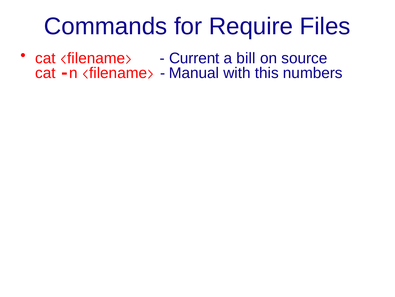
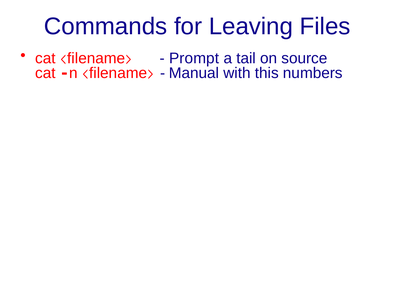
Require: Require -> Leaving (251, 26)
Current: Current -> Prompt (194, 58)
bill: bill -> tail (246, 58)
